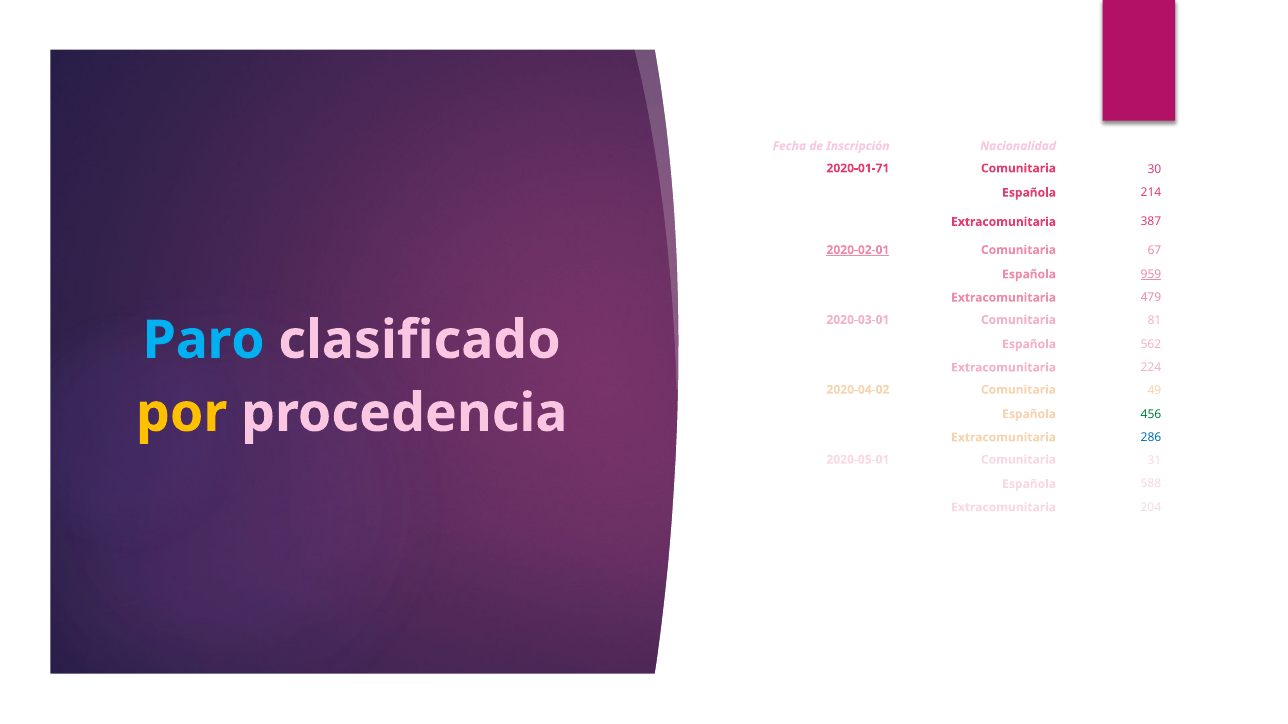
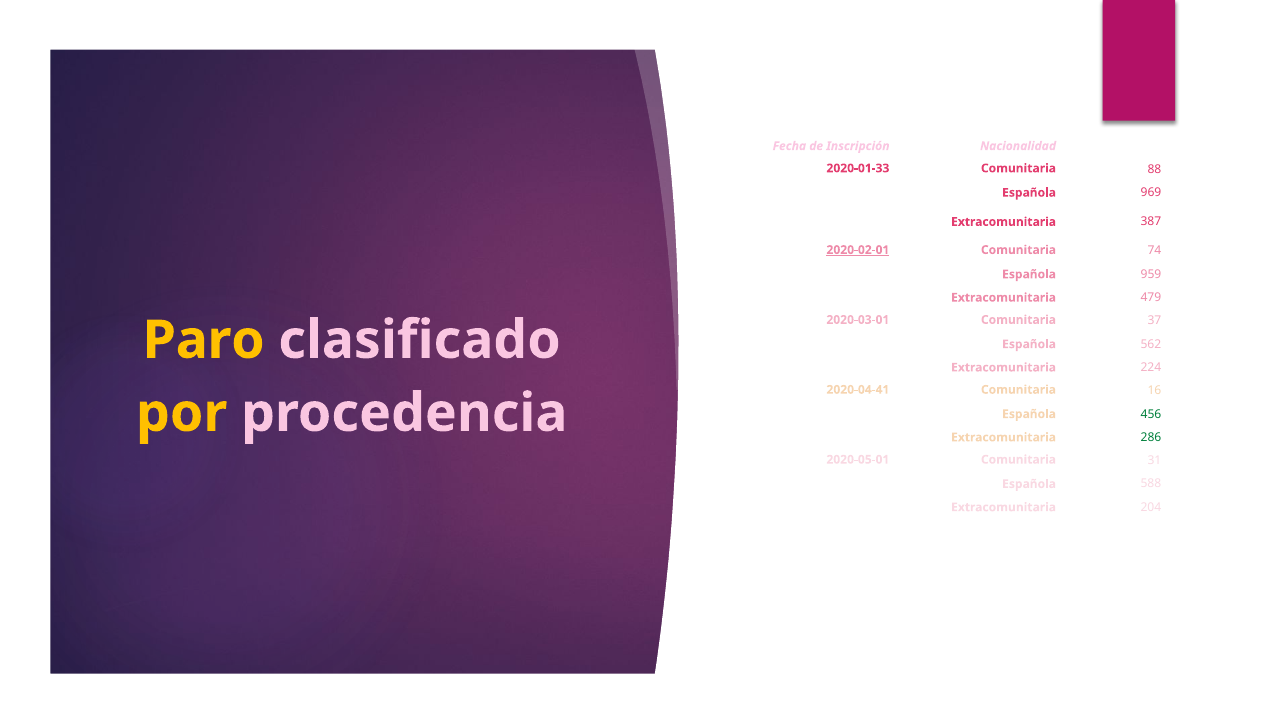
2020-01-71: 2020-01-71 -> 2020-01-33 (858, 168)
30: 30 -> 88 (1154, 169)
214: 214 -> 969 (1151, 193)
67: 67 -> 74 (1154, 251)
959 underline: present -> none (1151, 274)
81: 81 -> 37 (1154, 321)
Paro colour: light blue -> yellow (204, 340)
2020-04-02: 2020-04-02 -> 2020-04-41 (858, 390)
49: 49 -> 16 (1154, 391)
286 colour: blue -> green (1151, 438)
